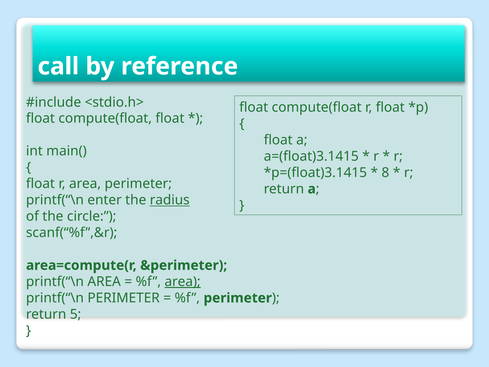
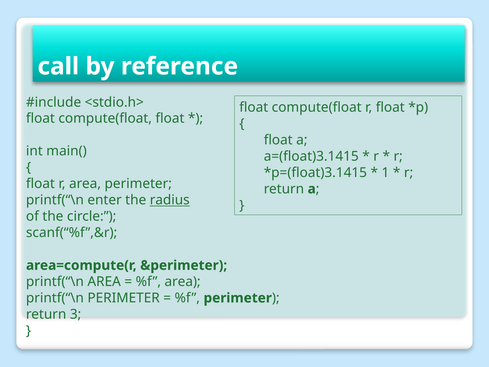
8: 8 -> 1 (385, 172)
area underline: present -> none (183, 281)
5: 5 -> 3 (76, 314)
